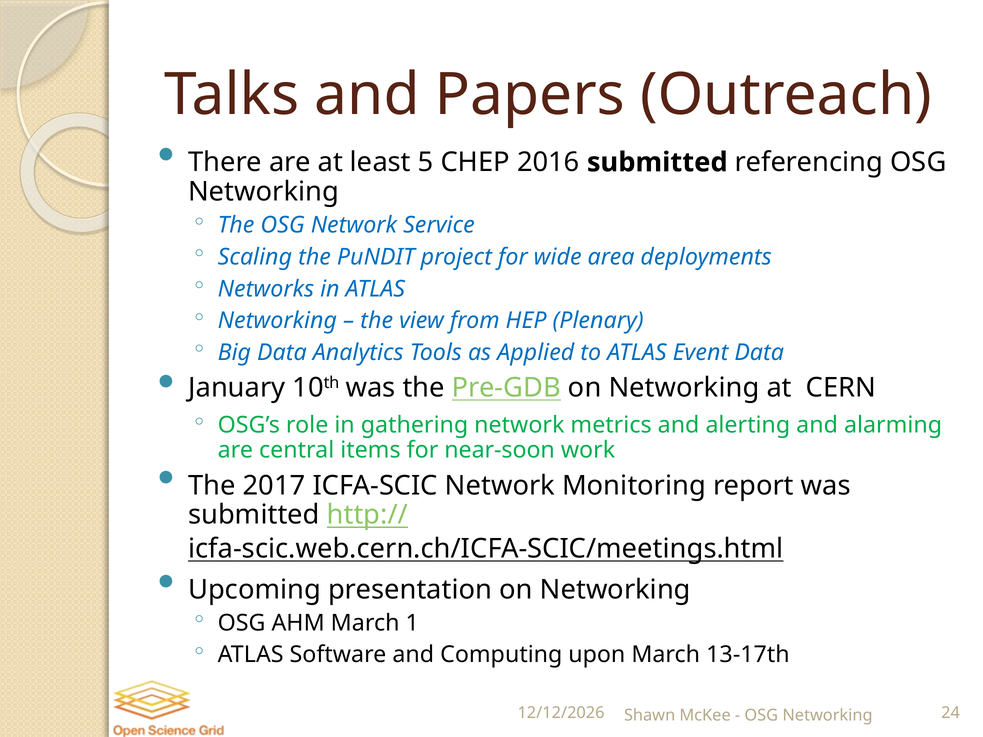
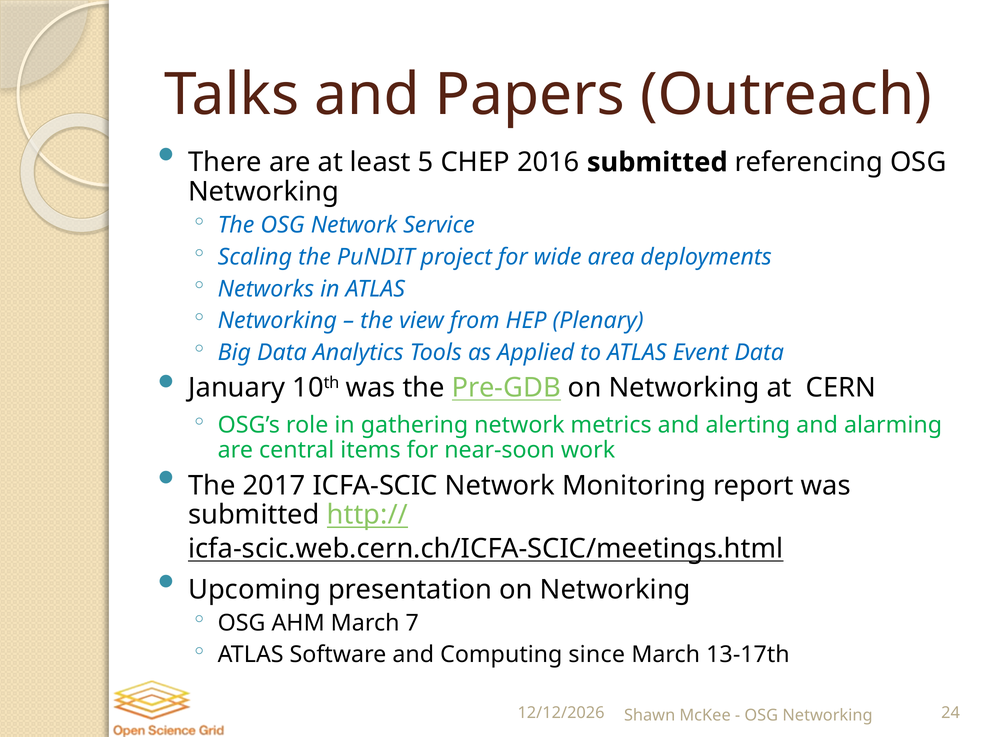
1: 1 -> 7 (412, 623)
upon: upon -> since (597, 655)
